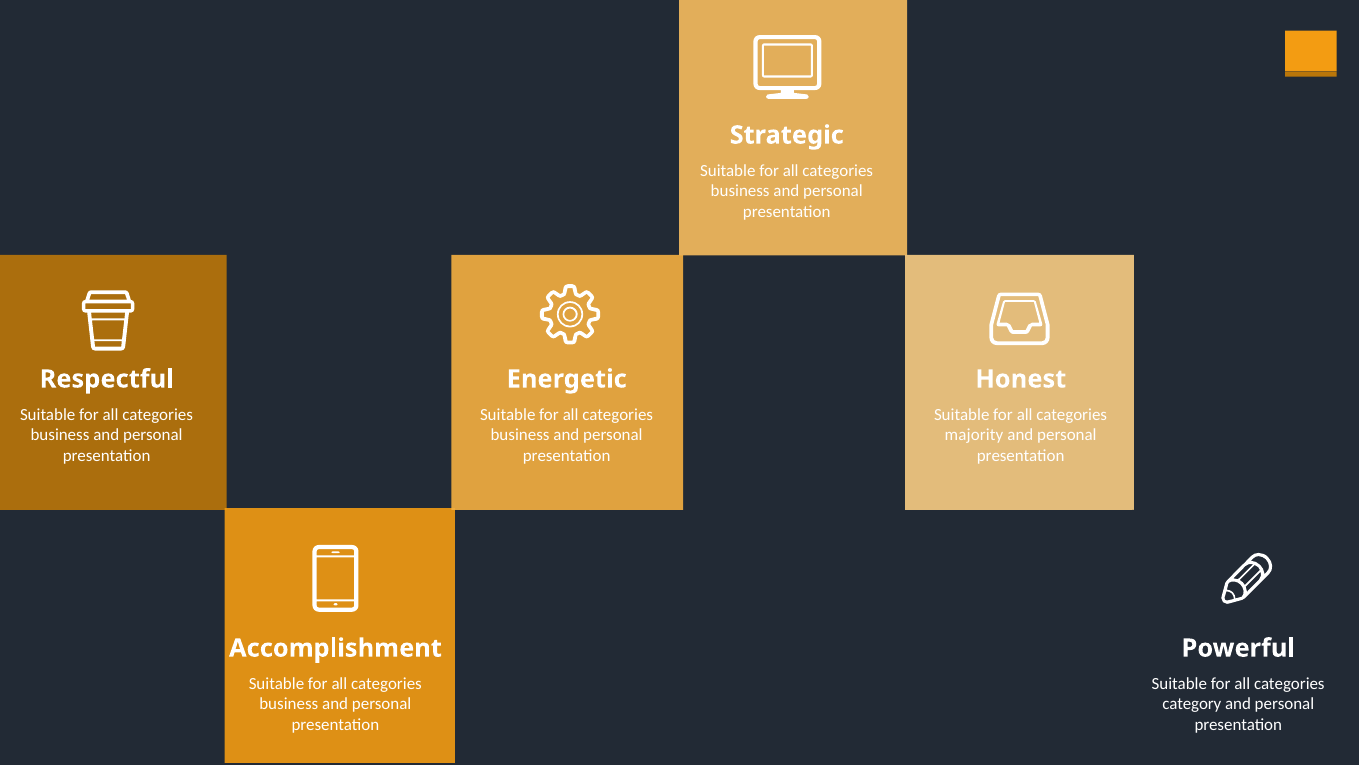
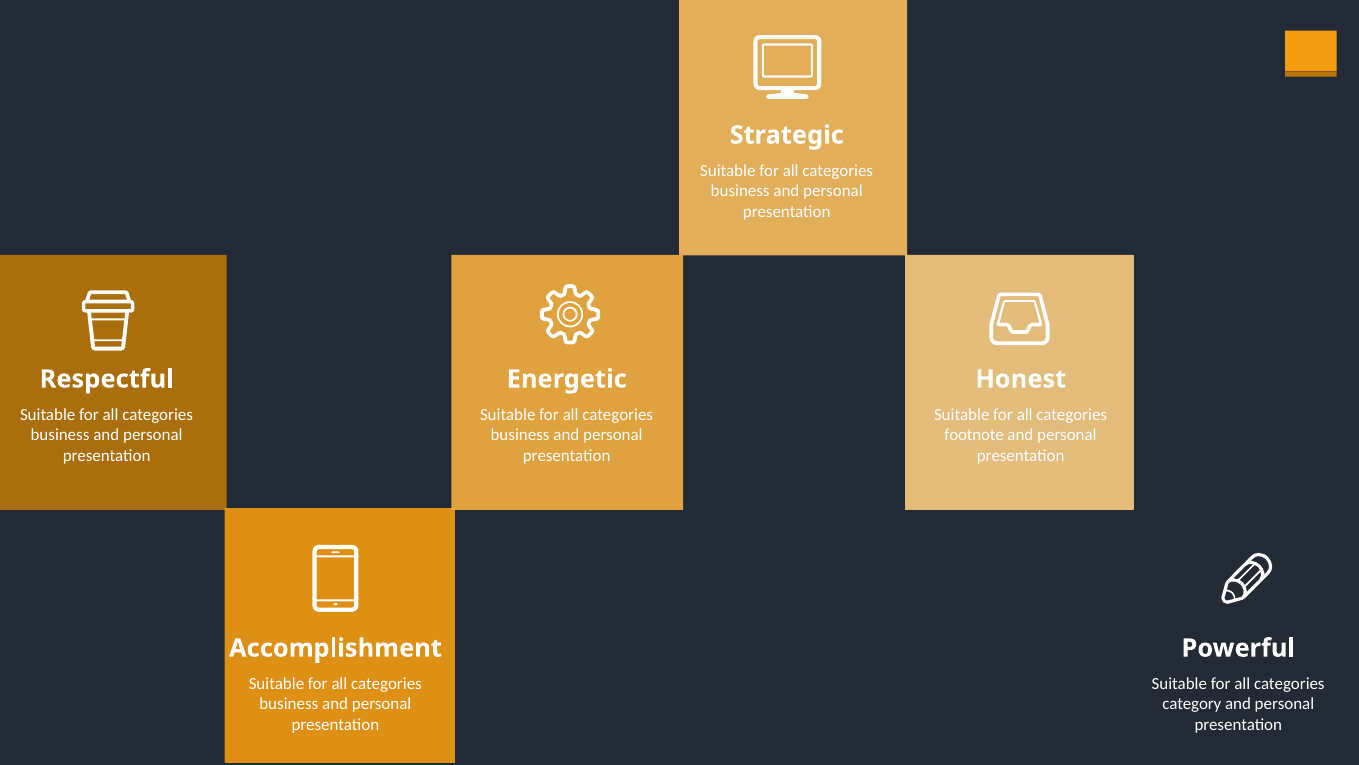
majority: majority -> footnote (974, 435)
